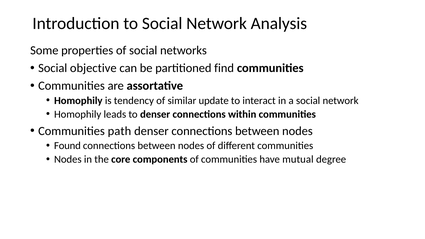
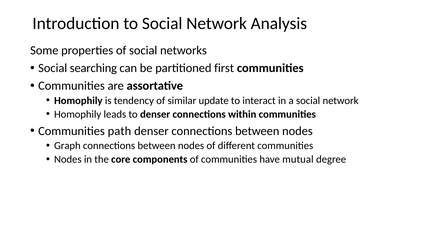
objective: objective -> searching (93, 68)
find: find -> first (224, 68)
Found: Found -> Graph (67, 146)
